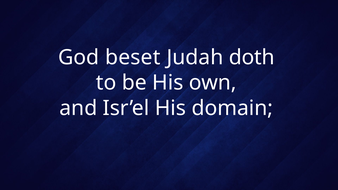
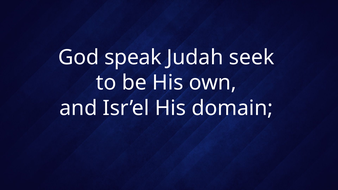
beset: beset -> speak (133, 57)
doth: doth -> seek (252, 57)
